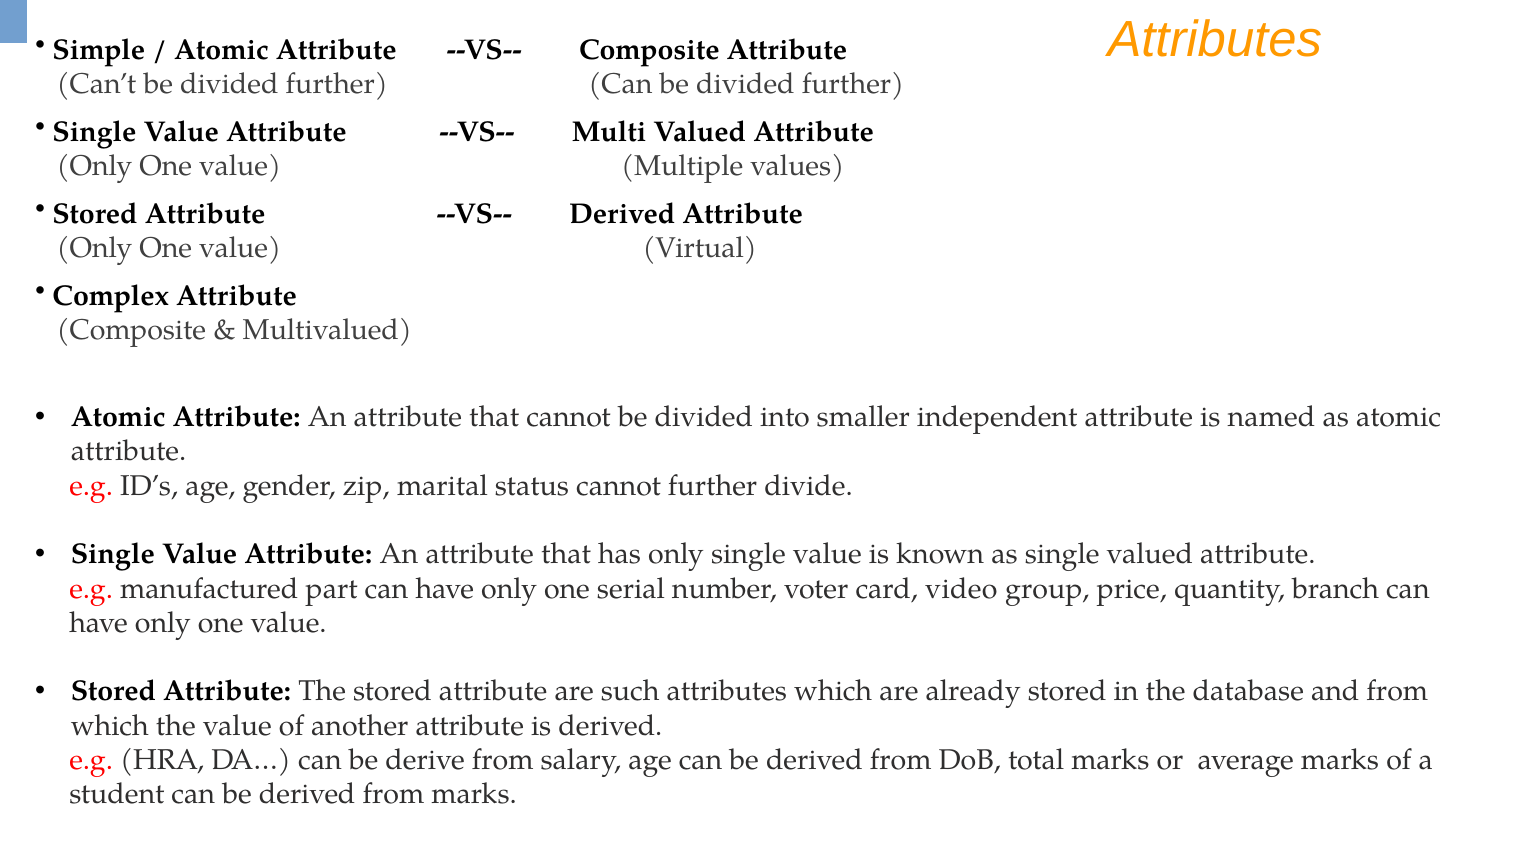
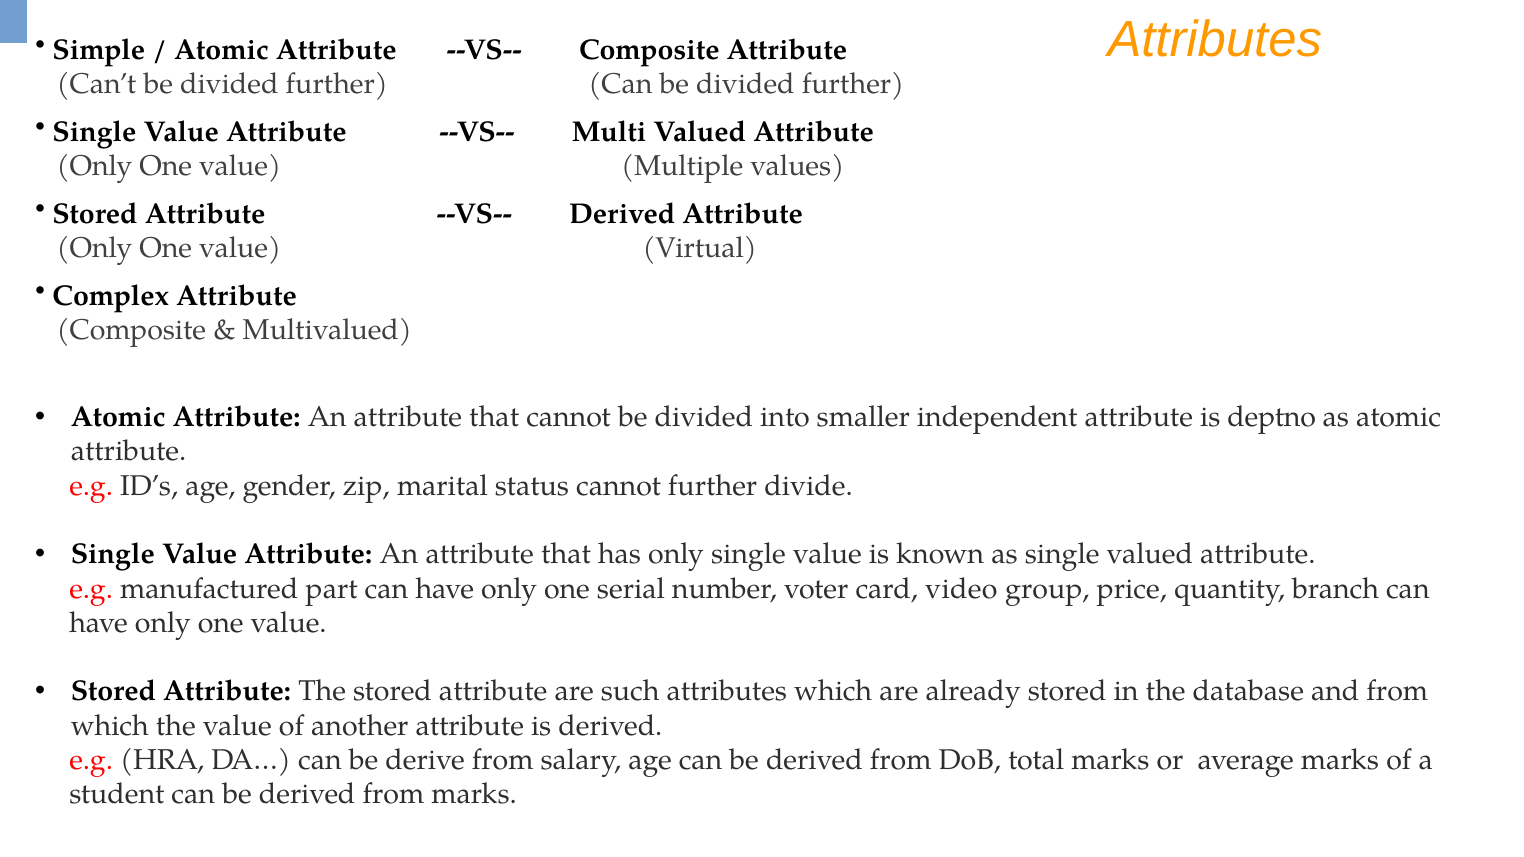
named: named -> deptno (1272, 417)
